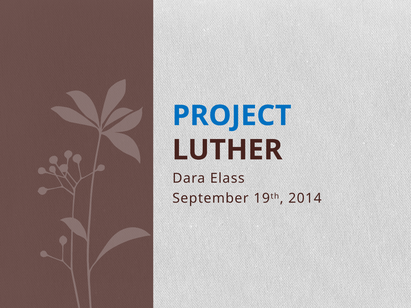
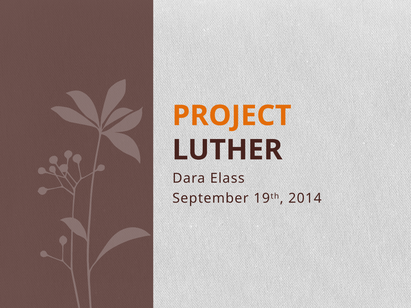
PROJECT colour: blue -> orange (232, 116)
